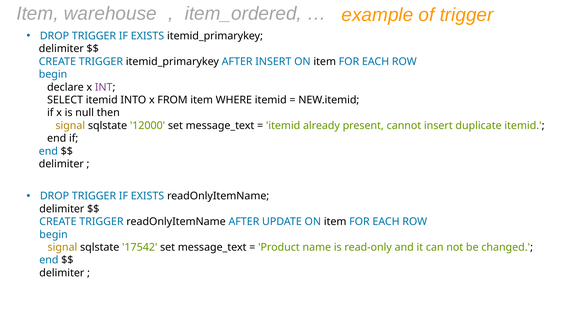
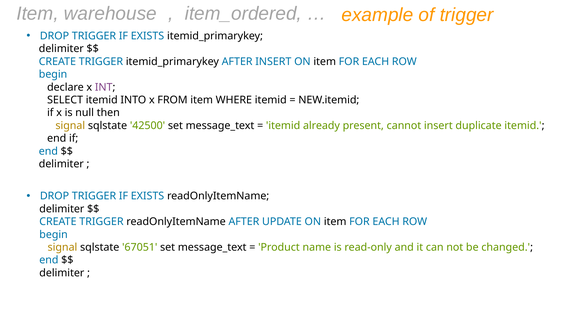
12000: 12000 -> 42500 (148, 126)
17542: 17542 -> 67051 (140, 247)
